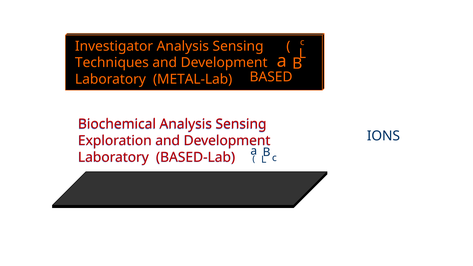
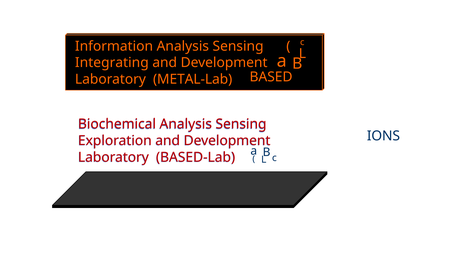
Investigator: Investigator -> Information (114, 46)
Techniques: Techniques -> Integrating (112, 63)
